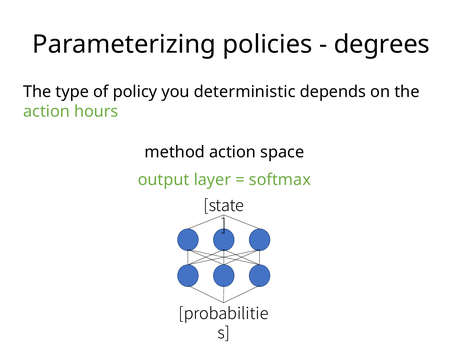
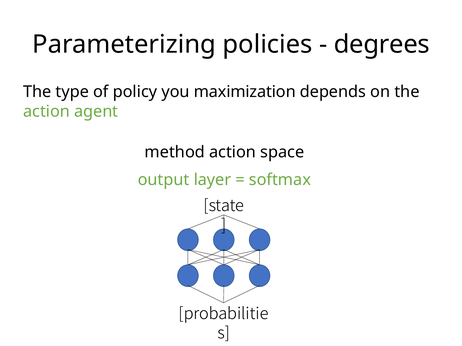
deterministic: deterministic -> maximization (245, 92)
hours: hours -> agent (96, 112)
